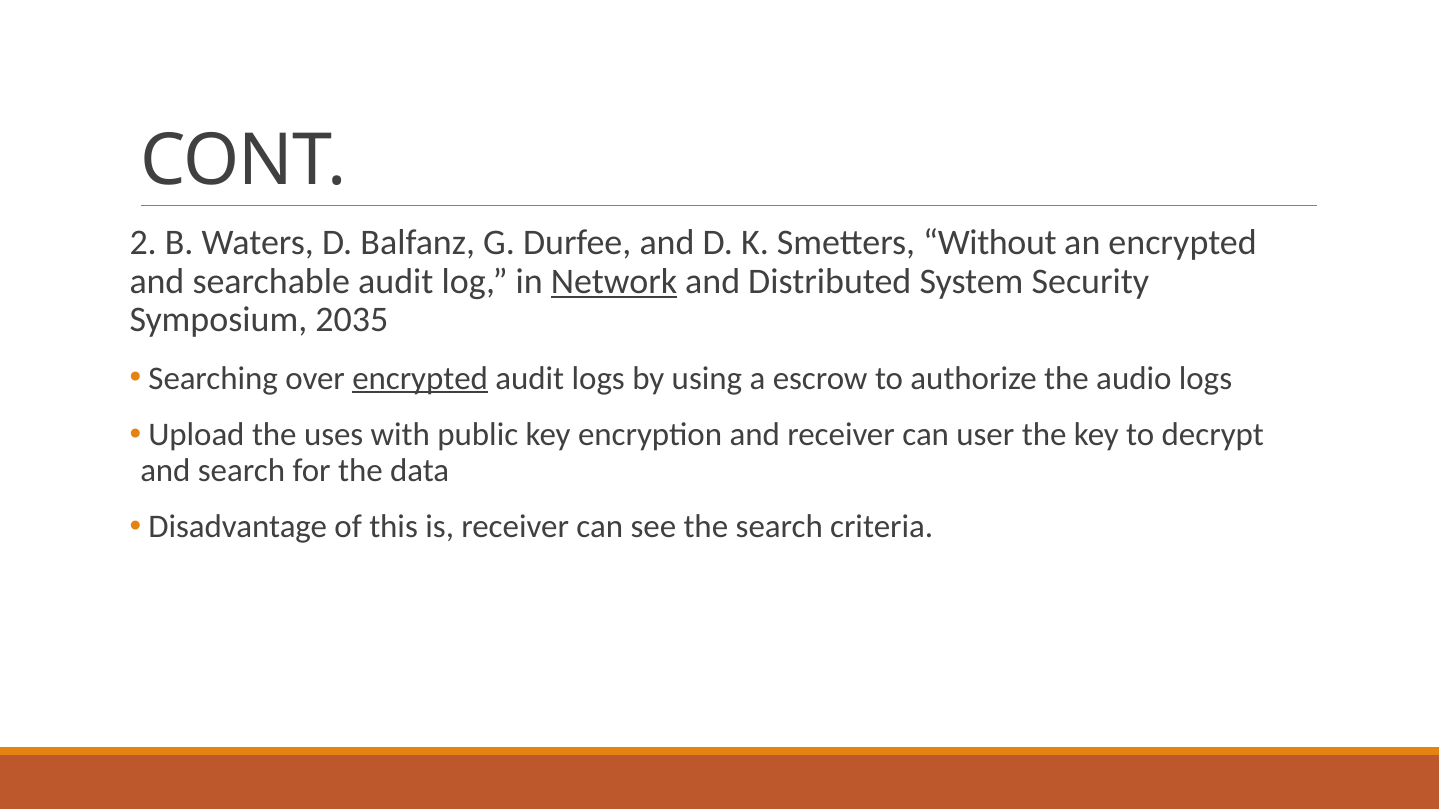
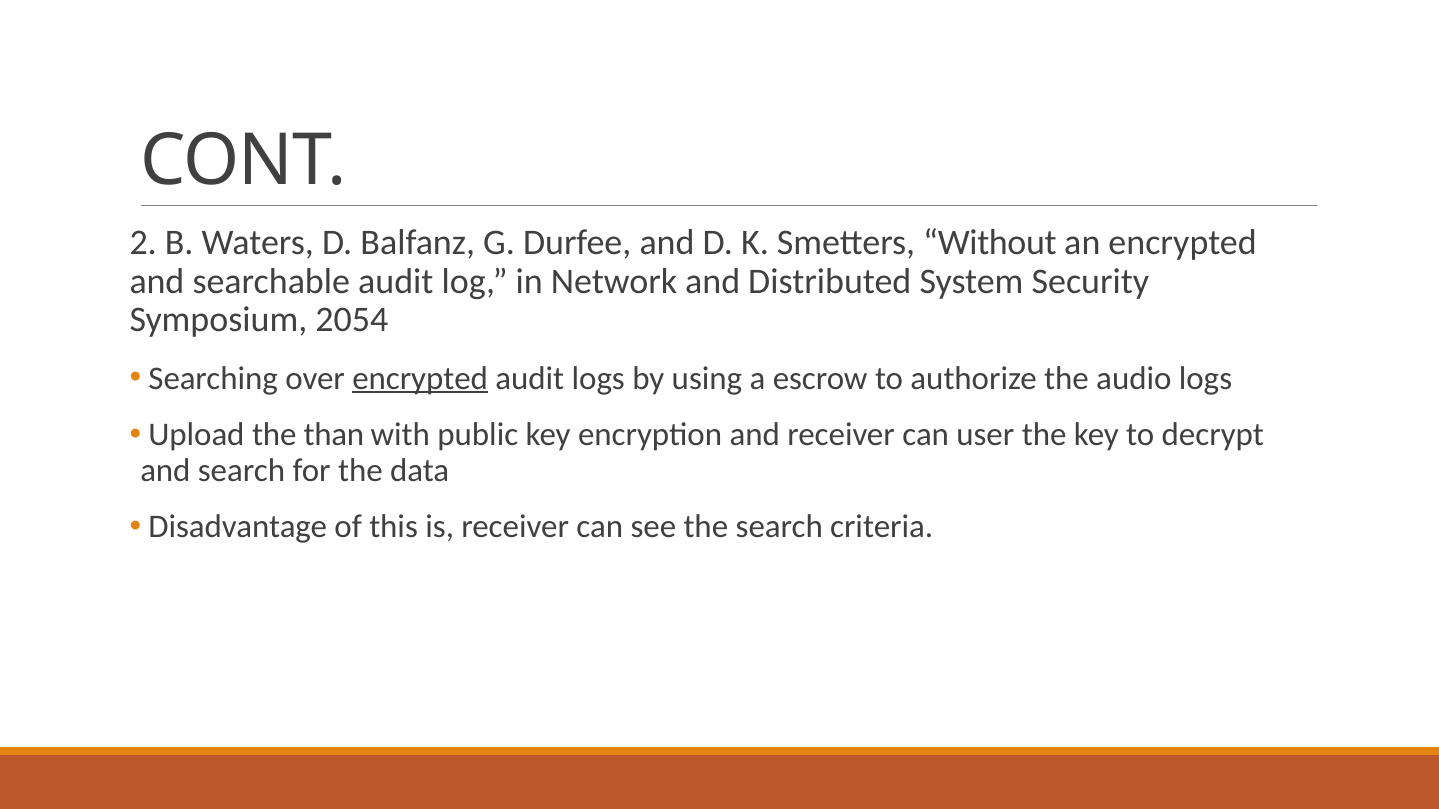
Network underline: present -> none (614, 281)
2035: 2035 -> 2054 (352, 320)
uses: uses -> than (334, 435)
